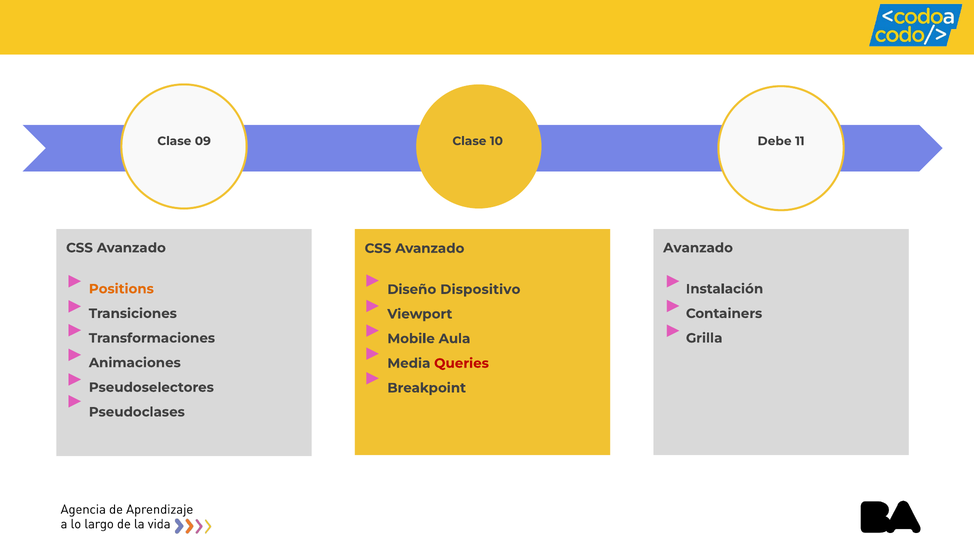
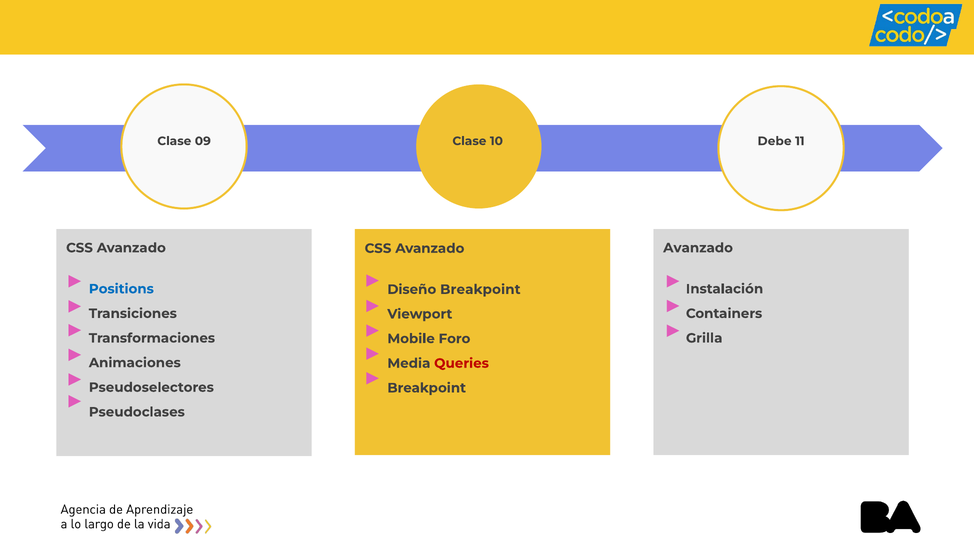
Positions colour: orange -> blue (121, 289)
Diseño Dispositivo: Dispositivo -> Breakpoint (480, 289)
Aula: Aula -> Foro (454, 339)
